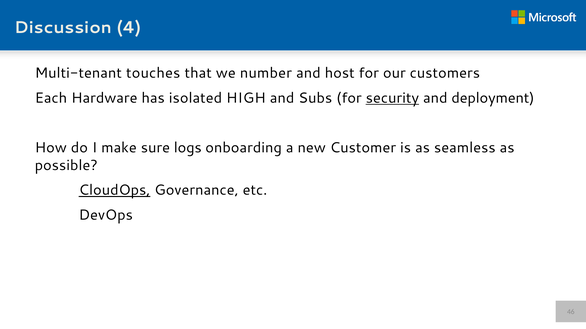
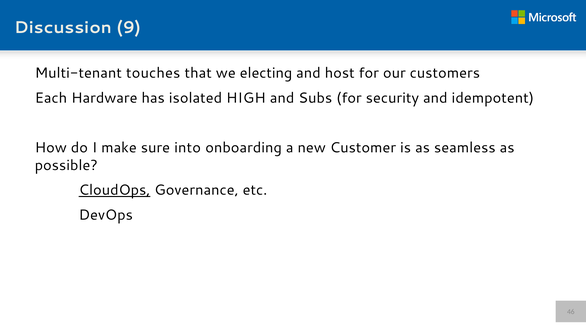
4: 4 -> 9 (129, 28)
number: number -> electing (266, 73)
security underline: present -> none (392, 98)
deployment: deployment -> idempotent (493, 98)
logs: logs -> into (188, 148)
